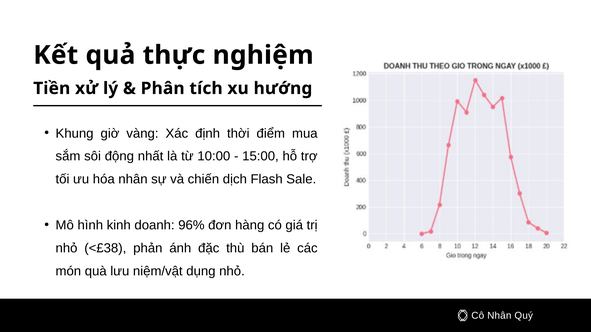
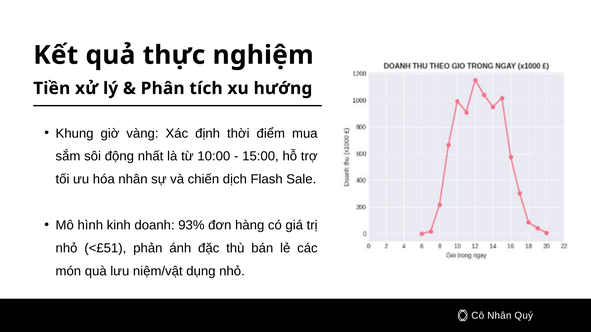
96%: 96% -> 93% (191, 225)
<£38: <£38 -> <£51 (105, 248)
